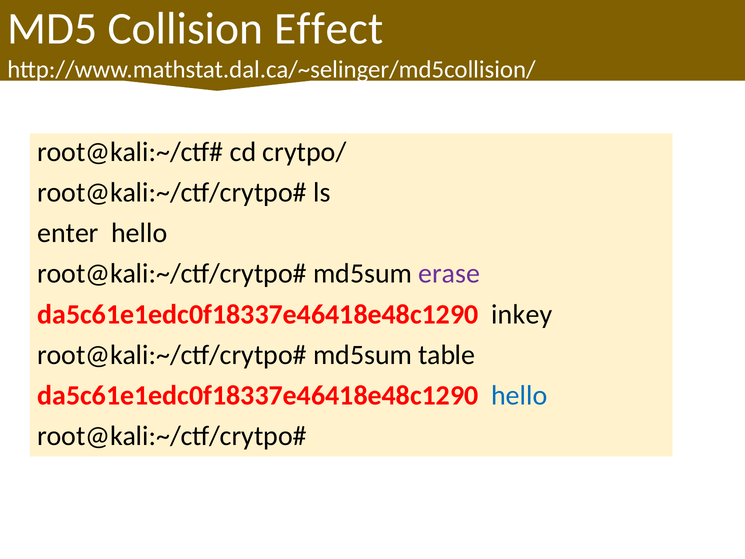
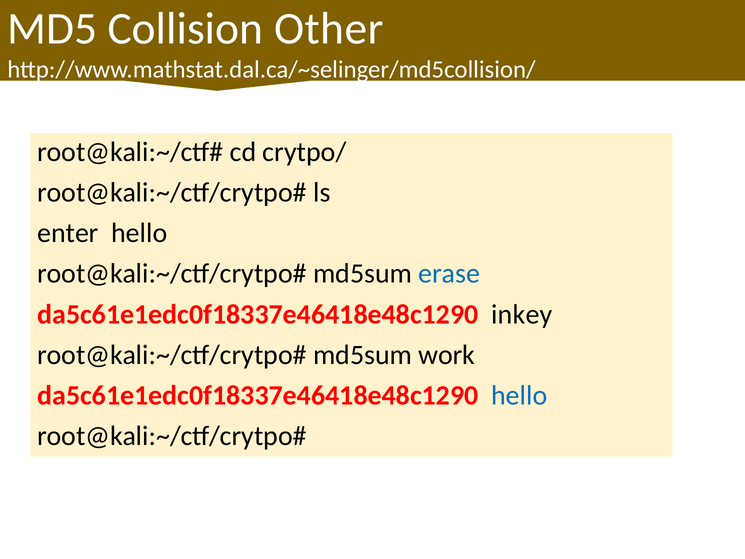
Effect: Effect -> Other (329, 29)
erase colour: purple -> blue (449, 274)
table: table -> work (447, 355)
